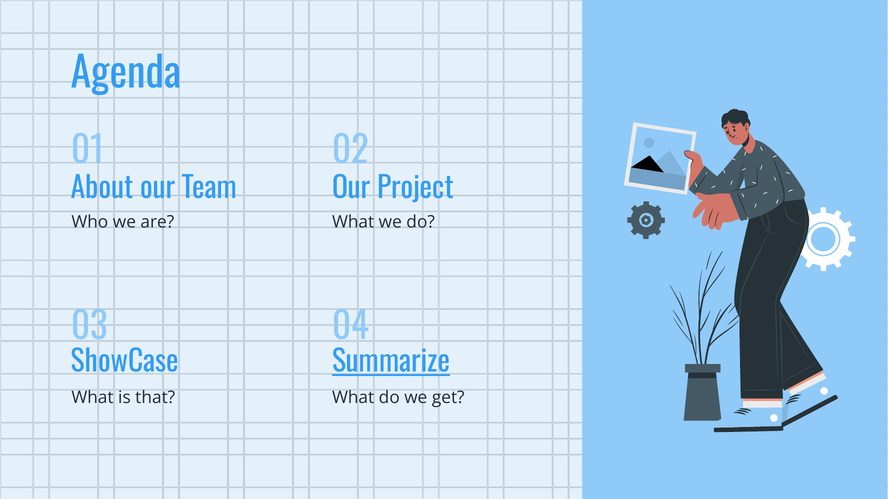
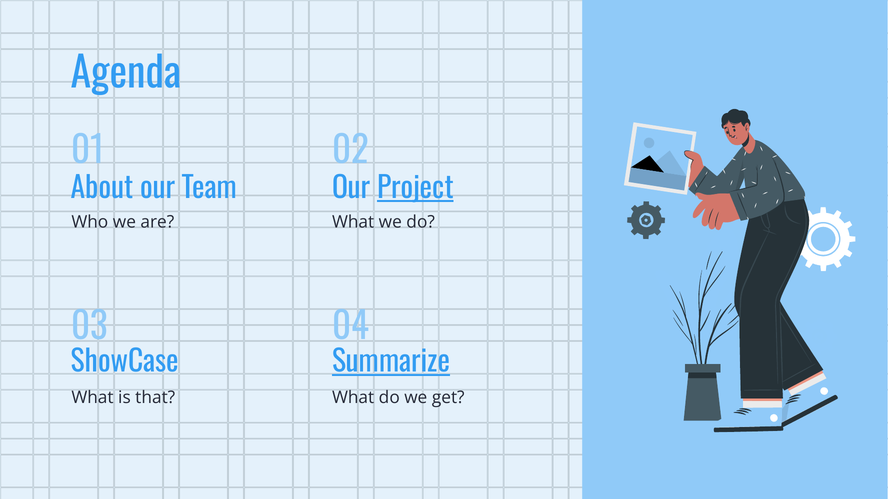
Project underline: none -> present (415, 188)
